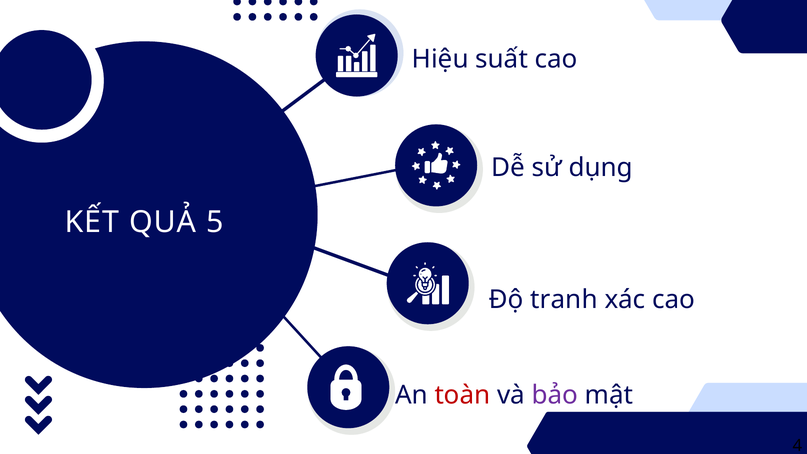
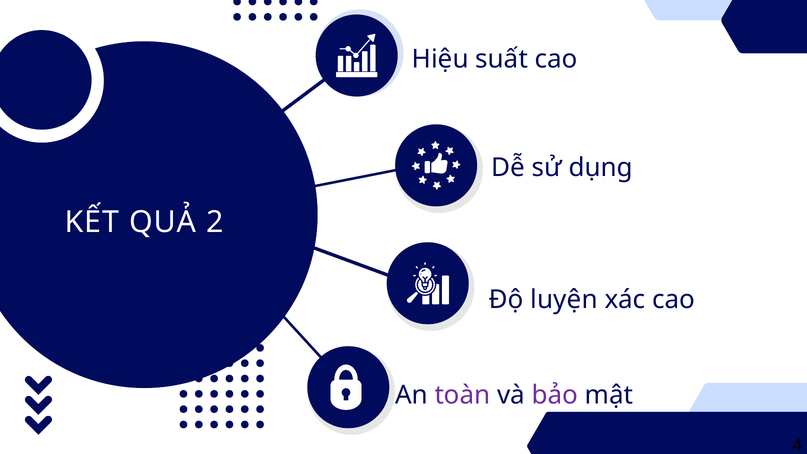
5: 5 -> 2 (215, 222)
tranh: tranh -> luyện (564, 300)
toàn colour: red -> purple (462, 395)
